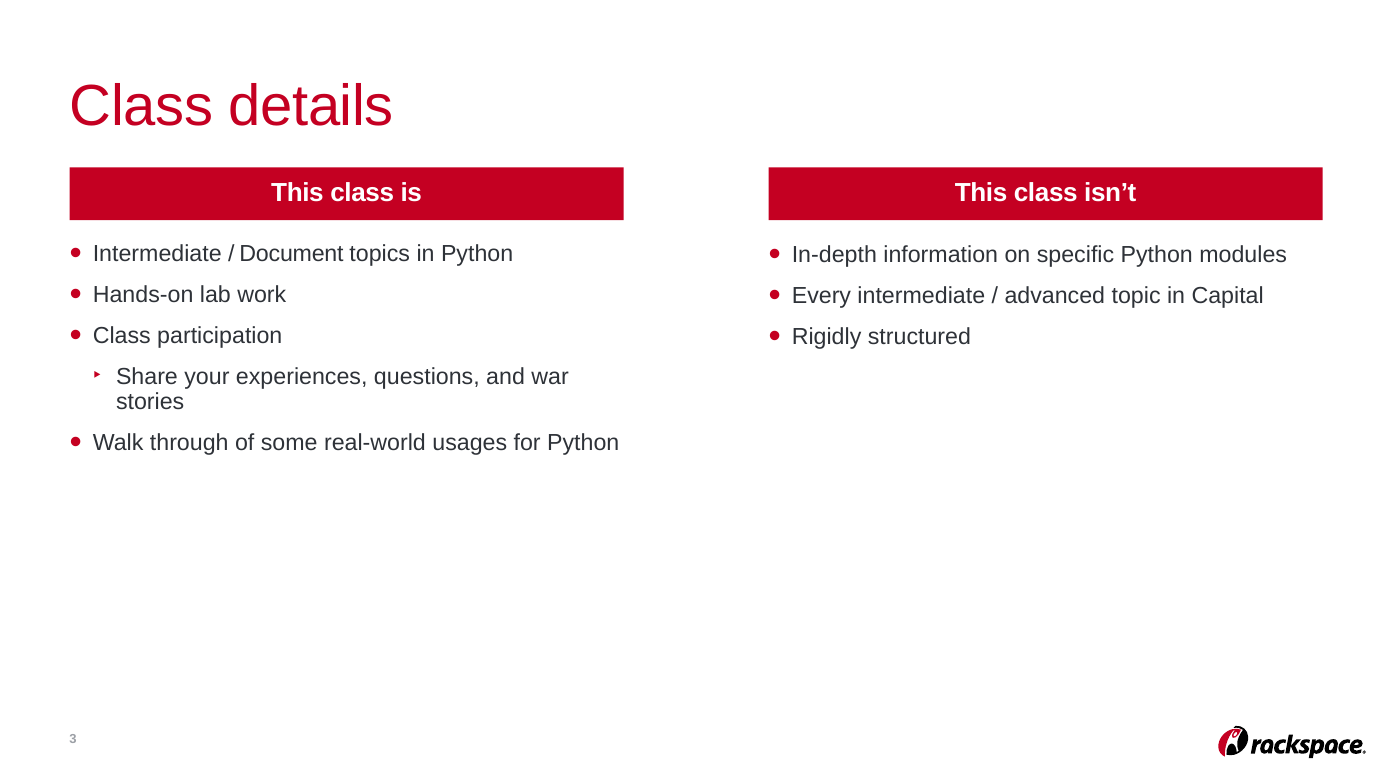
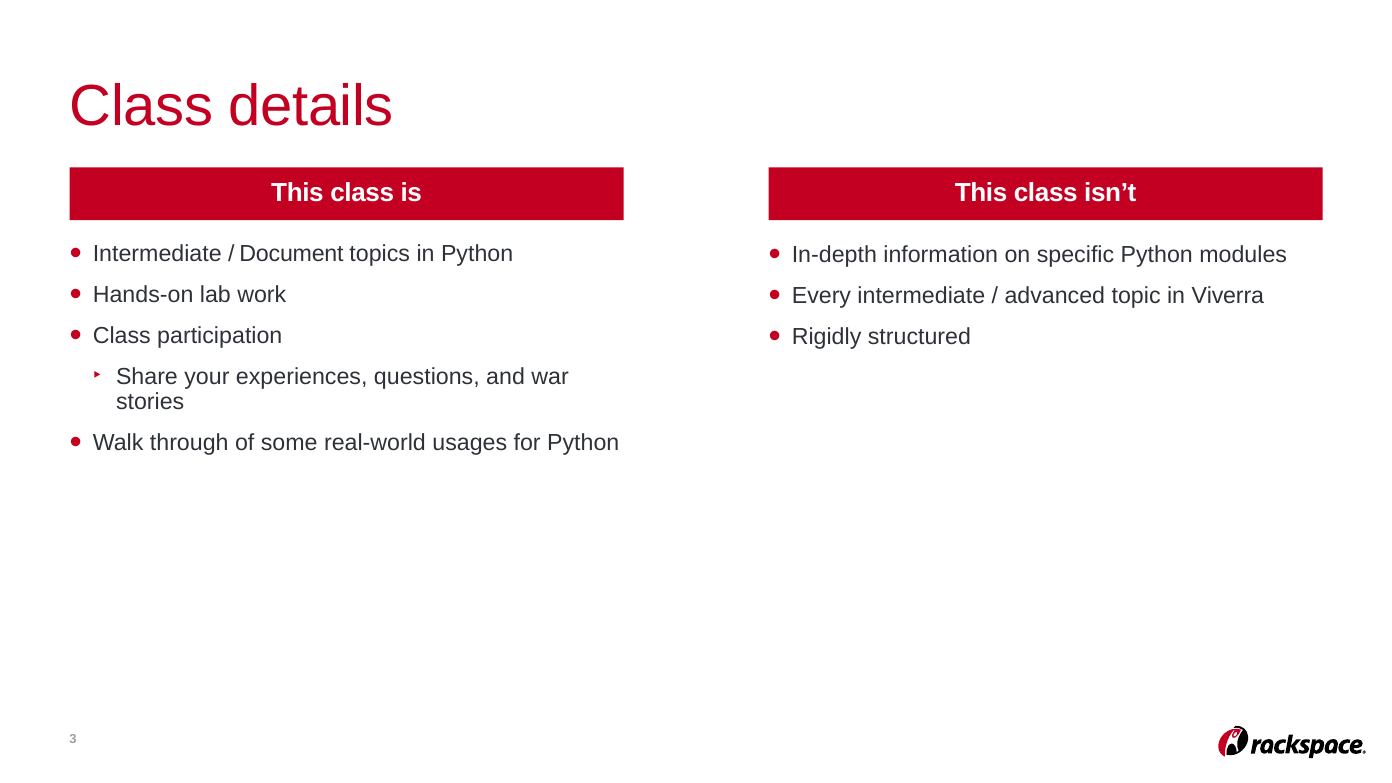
Capital: Capital -> Viverra (1228, 296)
